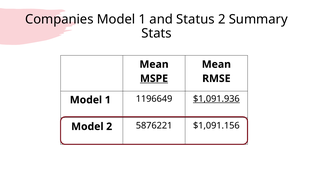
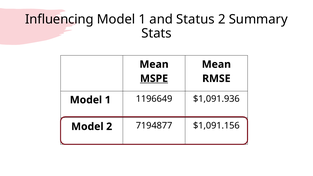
Companies: Companies -> Influencing (59, 19)
$1,091.936 underline: present -> none (216, 99)
5876221: 5876221 -> 7194877 (154, 126)
